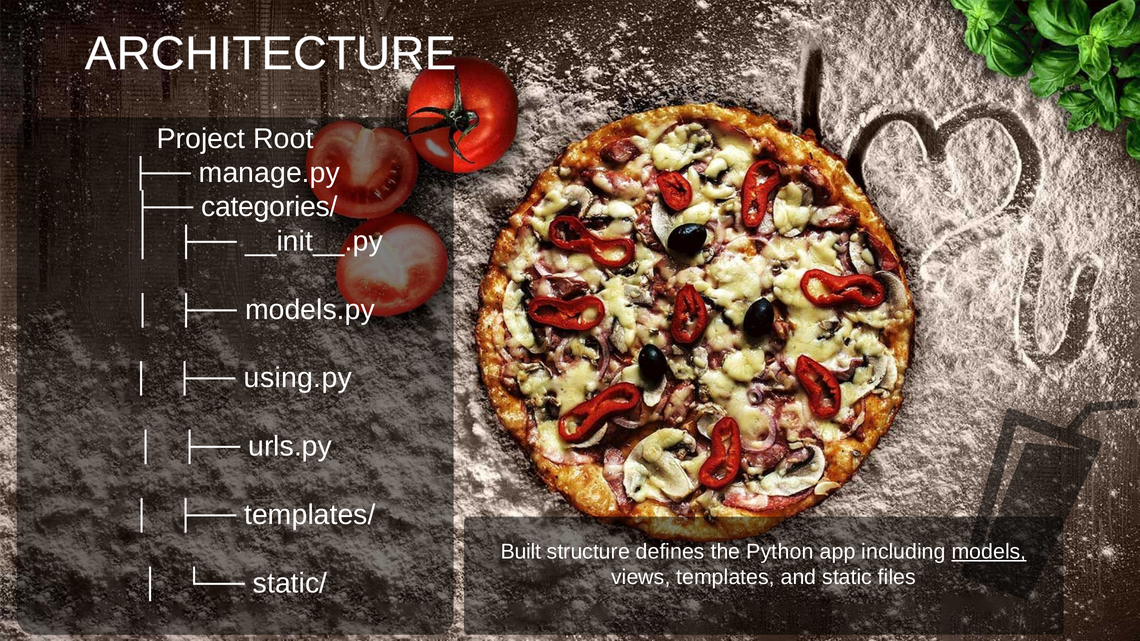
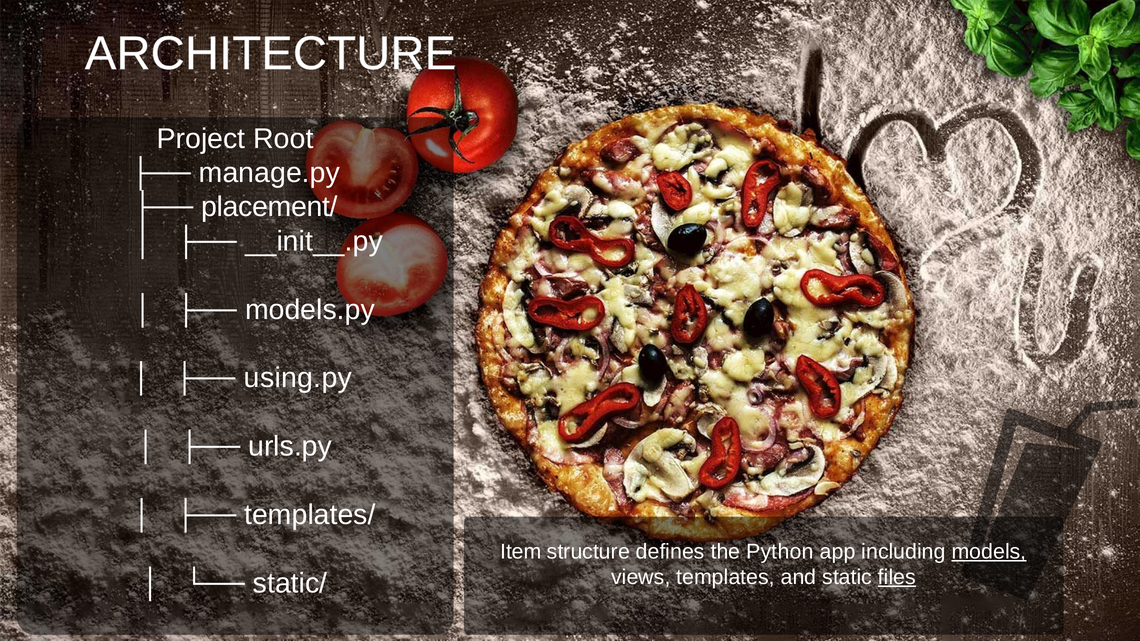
categories/: categories/ -> placement/ (269, 207)
Built: Built -> Item (521, 552)
files underline: none -> present (897, 577)
